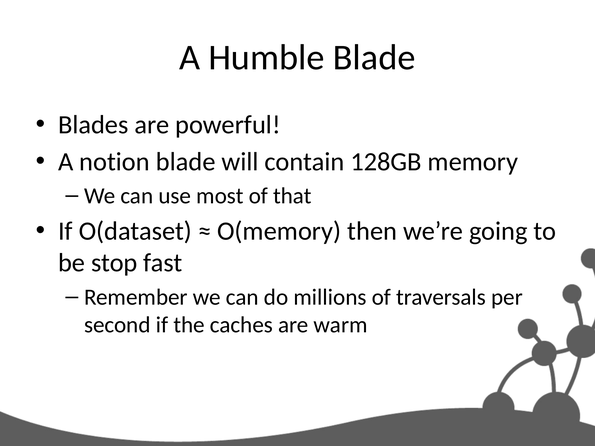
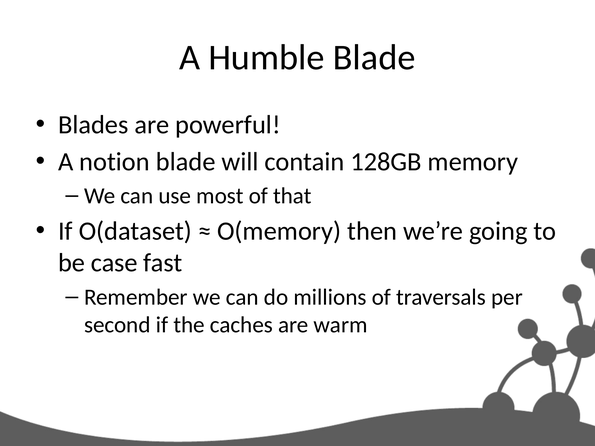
stop: stop -> case (114, 263)
